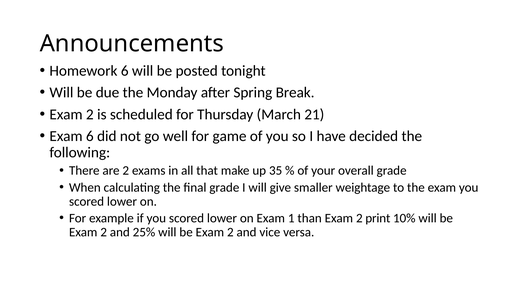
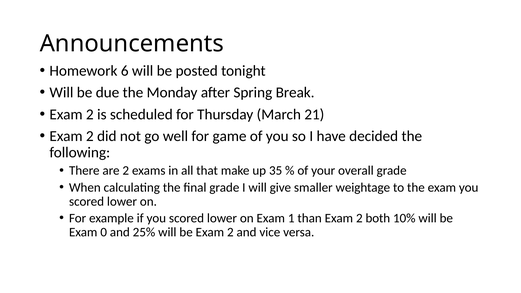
6: 6 -> 2 (90, 136)
print: print -> both (378, 218)
2: 2 -> 0 (104, 232)
